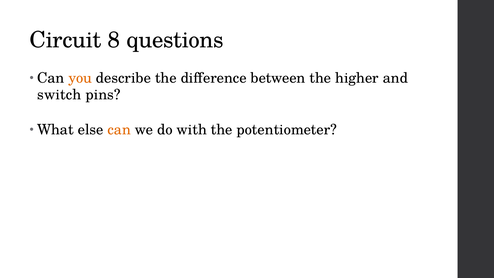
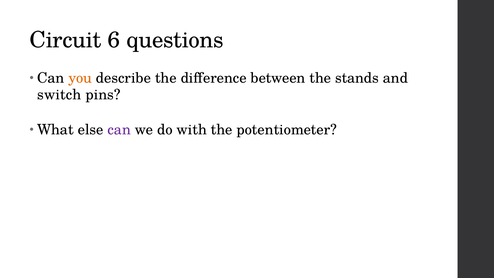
8: 8 -> 6 (114, 40)
higher: higher -> stands (357, 78)
can colour: orange -> purple (119, 130)
